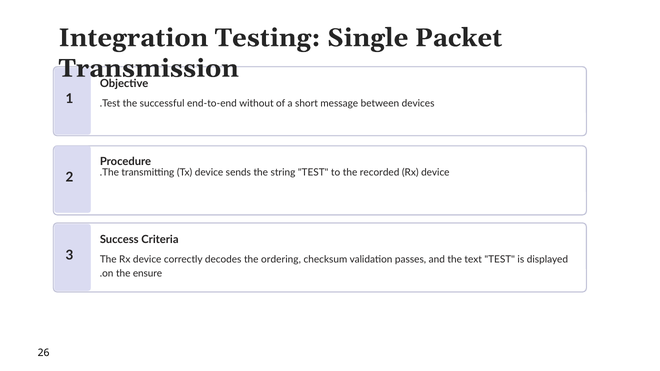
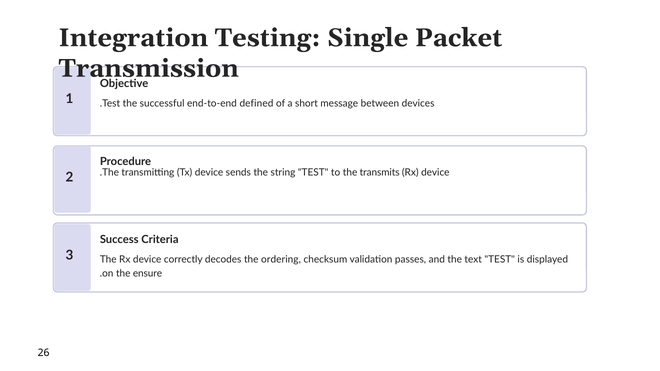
without: without -> defined (256, 104)
recorded: recorded -> transmits (380, 173)
